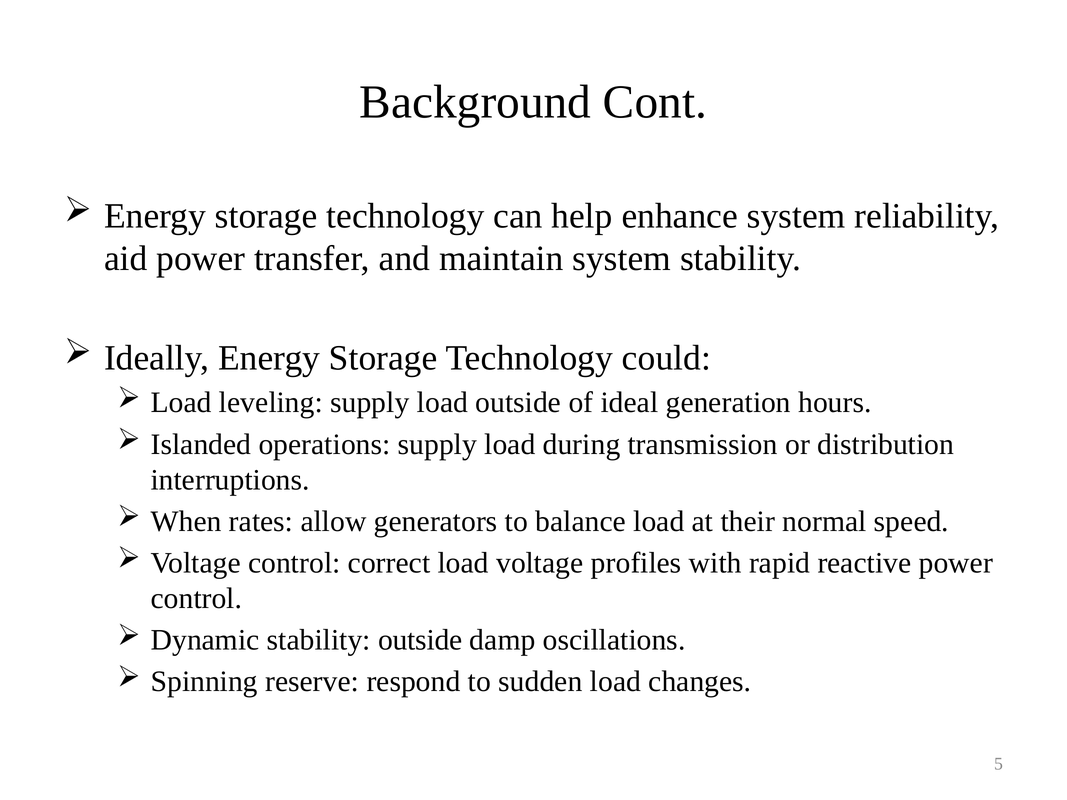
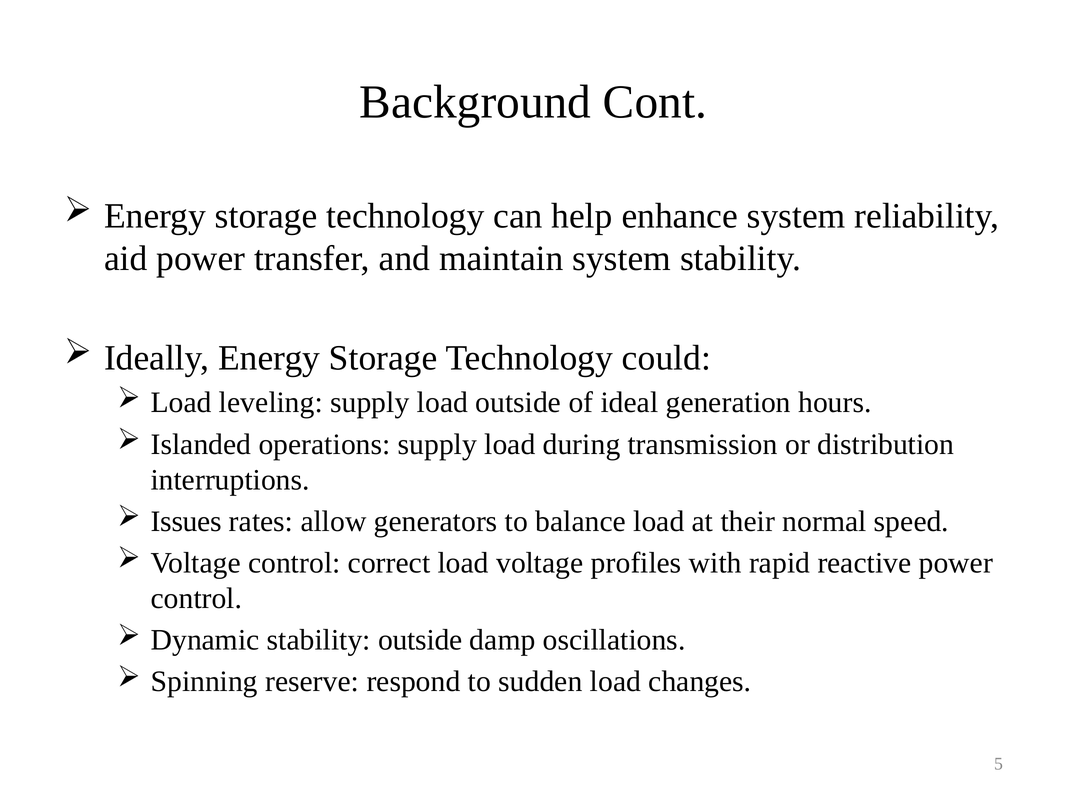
When: When -> Issues (186, 522)
